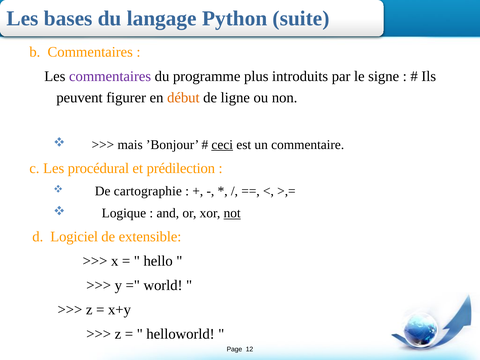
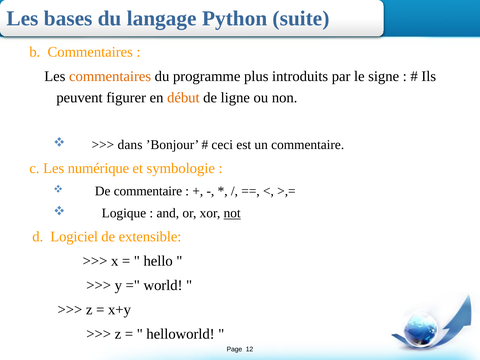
commentaires colour: purple -> orange (110, 76)
mais: mais -> dans (130, 145)
ceci underline: present -> none (222, 145)
procédural: procédural -> numérique (98, 168)
prédilection: prédilection -> symbologie (181, 168)
De cartographie: cartographie -> commentaire (148, 191)
